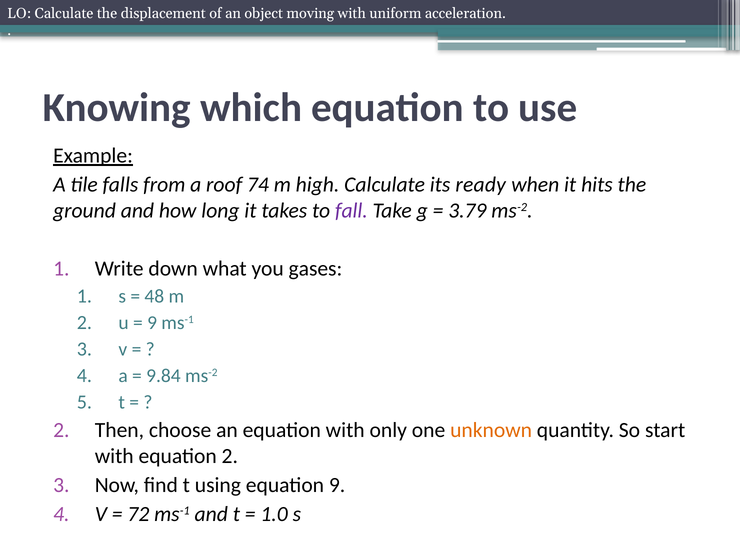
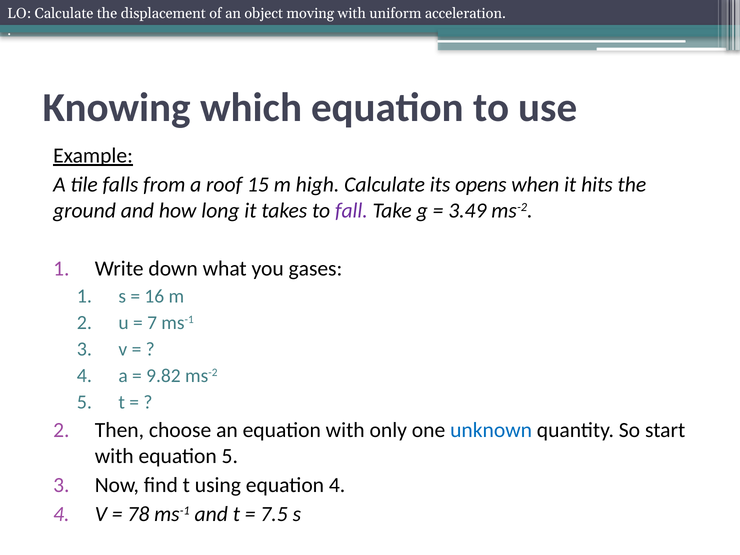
74: 74 -> 15 (258, 185)
ready: ready -> opens (481, 185)
3.79: 3.79 -> 3.49 (467, 211)
48: 48 -> 16 (154, 296)
9: 9 -> 7 (152, 323)
9.84: 9.84 -> 9.82 (163, 376)
unknown colour: orange -> blue (491, 430)
equation 2: 2 -> 5 (230, 456)
equation 9: 9 -> 4 (337, 485)
72: 72 -> 78 (138, 514)
1.0: 1.0 -> 7.5 (274, 514)
